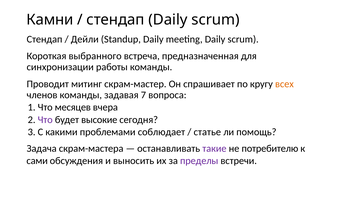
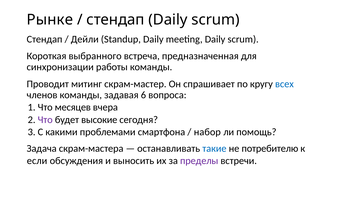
Камни: Камни -> Рынке (50, 20)
всех colour: orange -> blue (284, 84)
7: 7 -> 6 (143, 95)
соблюдает: соблюдает -> смартфона (161, 132)
статье: статье -> набор (207, 132)
такие colour: purple -> blue (214, 148)
сами: сами -> если (37, 161)
